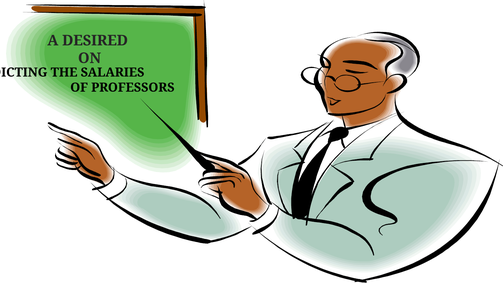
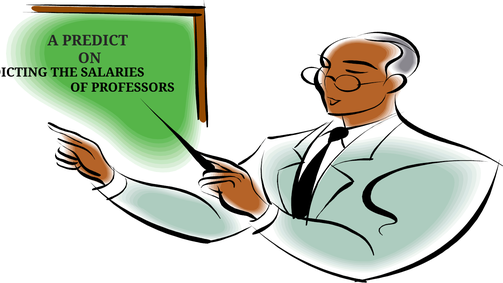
DESIRED: DESIRED -> PREDICT (95, 41)
